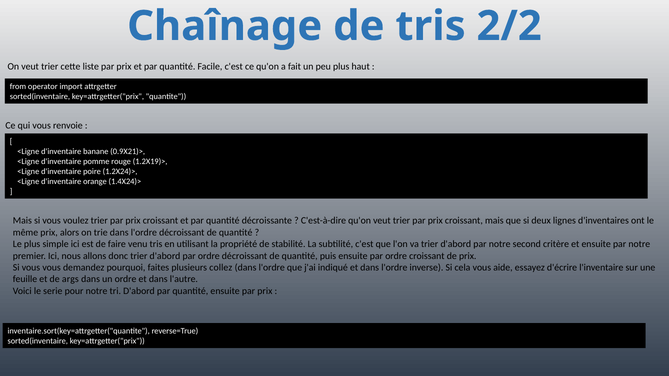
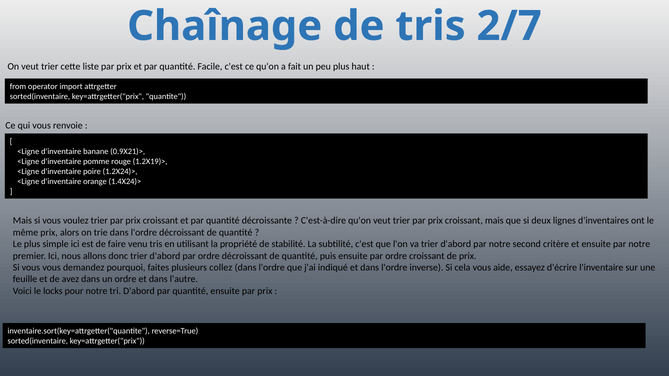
2/2: 2/2 -> 2/7 (509, 26)
args: args -> avez (70, 279)
serie: serie -> locks (53, 291)
